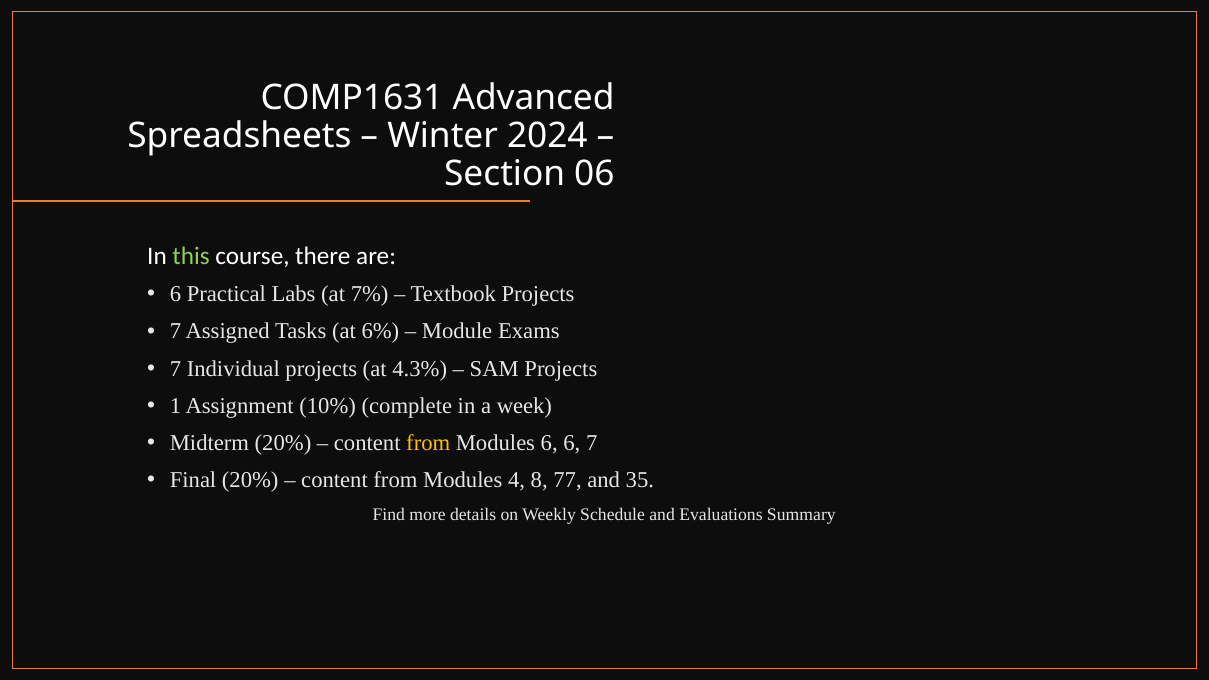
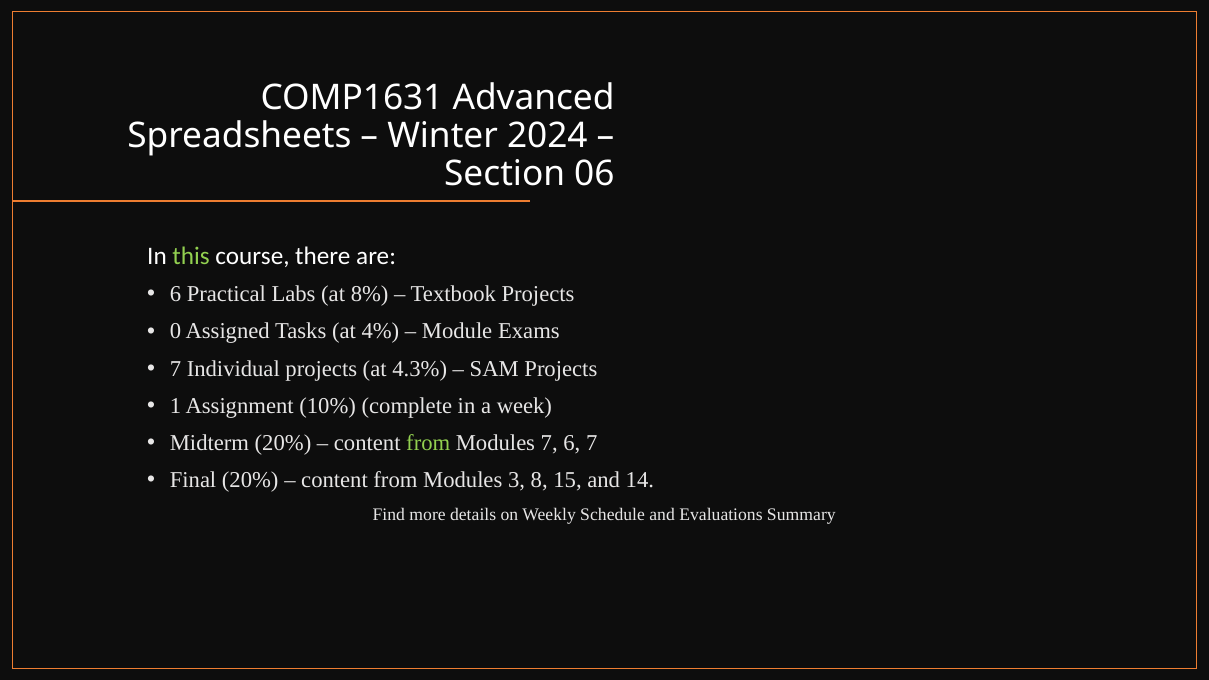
7%: 7% -> 8% (370, 294)
7: 7 -> 0 (176, 331)
6%: 6% -> 4% (380, 331)
from colour: yellow -> light green (428, 443)
Modules 6: 6 -> 7 (549, 443)
4: 4 -> 3 (517, 480)
77: 77 -> 15 (568, 480)
35: 35 -> 14 (640, 480)
